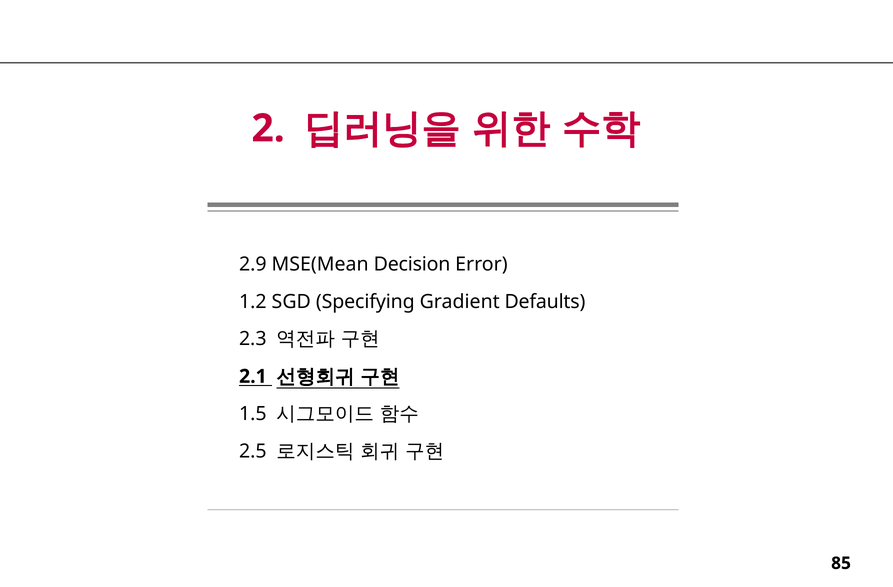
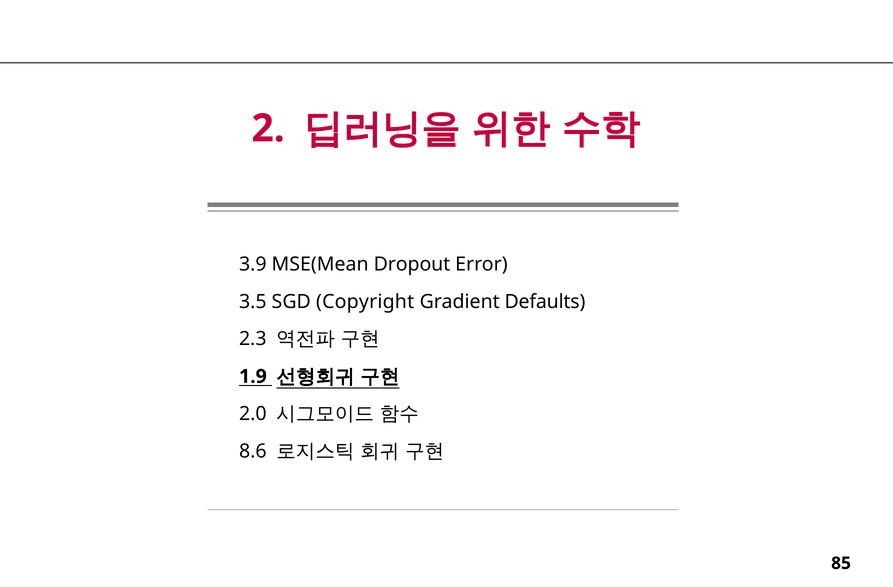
2.9: 2.9 -> 3.9 (253, 264)
Decision: Decision -> Dropout (412, 264)
1.2: 1.2 -> 3.5 (253, 301)
Specifying: Specifying -> Copyright (365, 301)
2.1: 2.1 -> 1.9 (253, 376)
1.5: 1.5 -> 2.0 (253, 413)
2.5: 2.5 -> 8.6 (253, 451)
